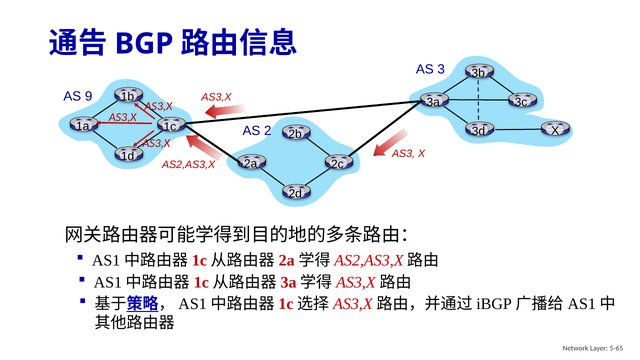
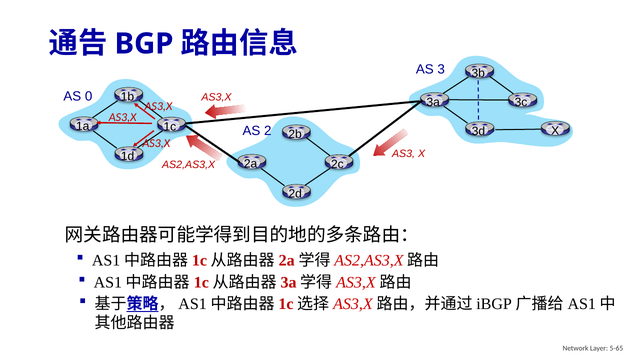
9: 9 -> 0 (89, 96)
